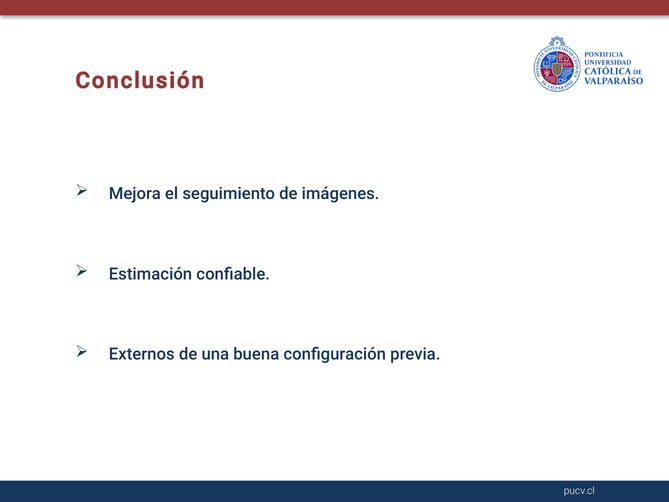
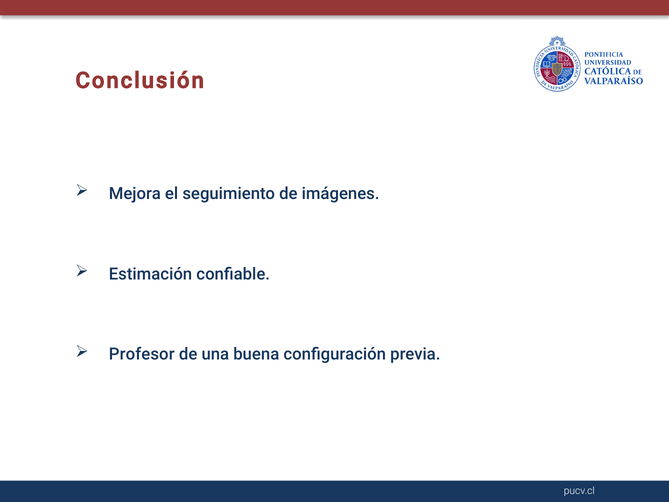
Externos: Externos -> Profesor (142, 354)
